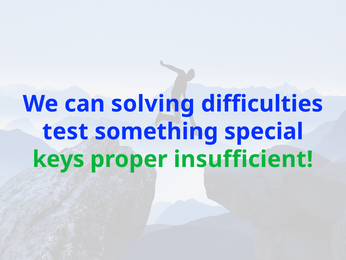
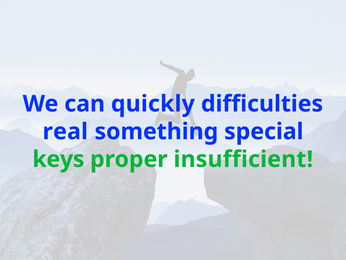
solving: solving -> quickly (153, 104)
test: test -> real (65, 131)
